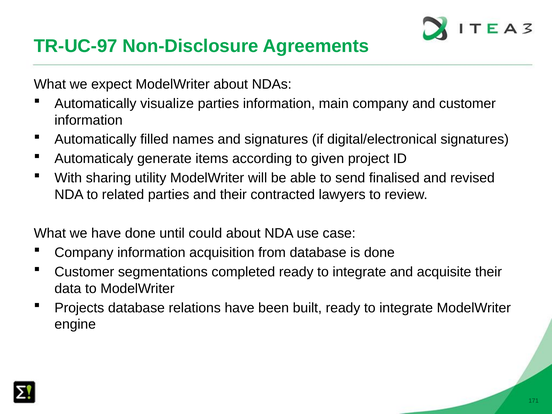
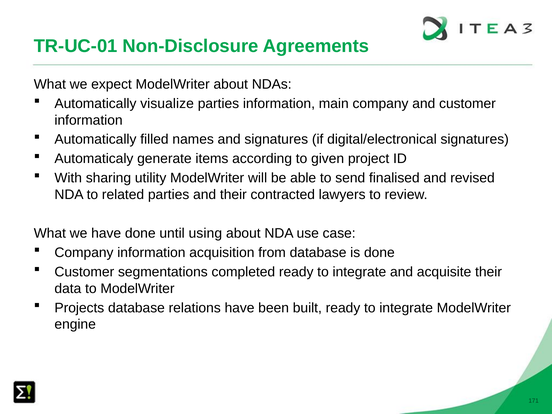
TR-UC-97: TR-UC-97 -> TR-UC-01 (76, 46)
could: could -> using (205, 233)
